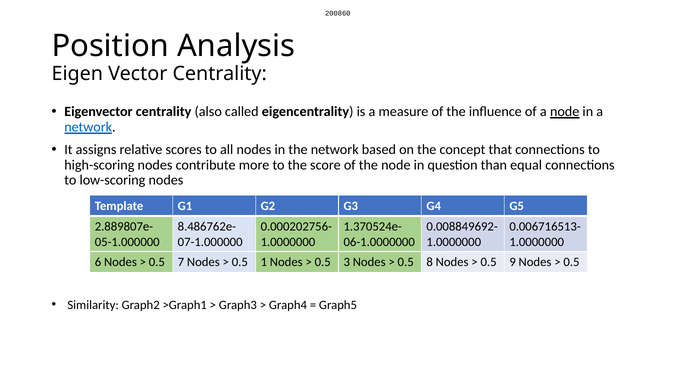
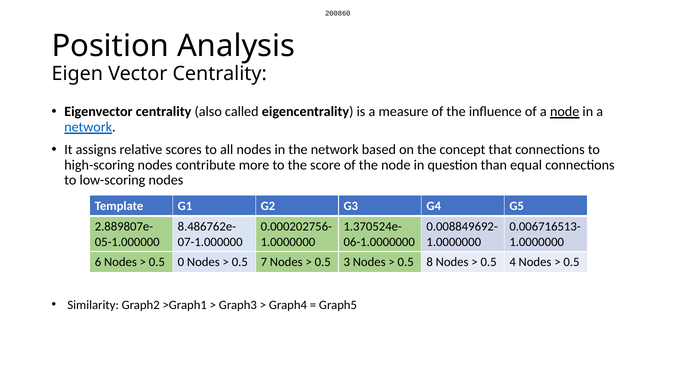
7: 7 -> 0 (181, 262)
1: 1 -> 7 (264, 262)
9: 9 -> 4 (513, 262)
